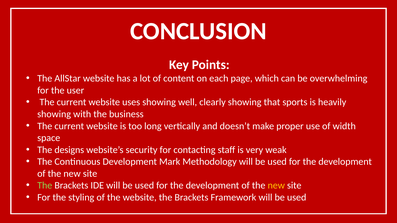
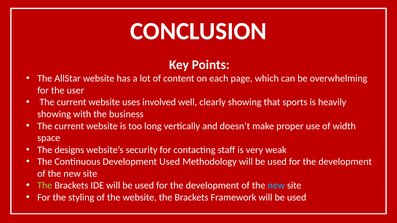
uses showing: showing -> involved (159, 102)
Development Mark: Mark -> Used (170, 162)
new colour: yellow -> light blue (276, 186)
